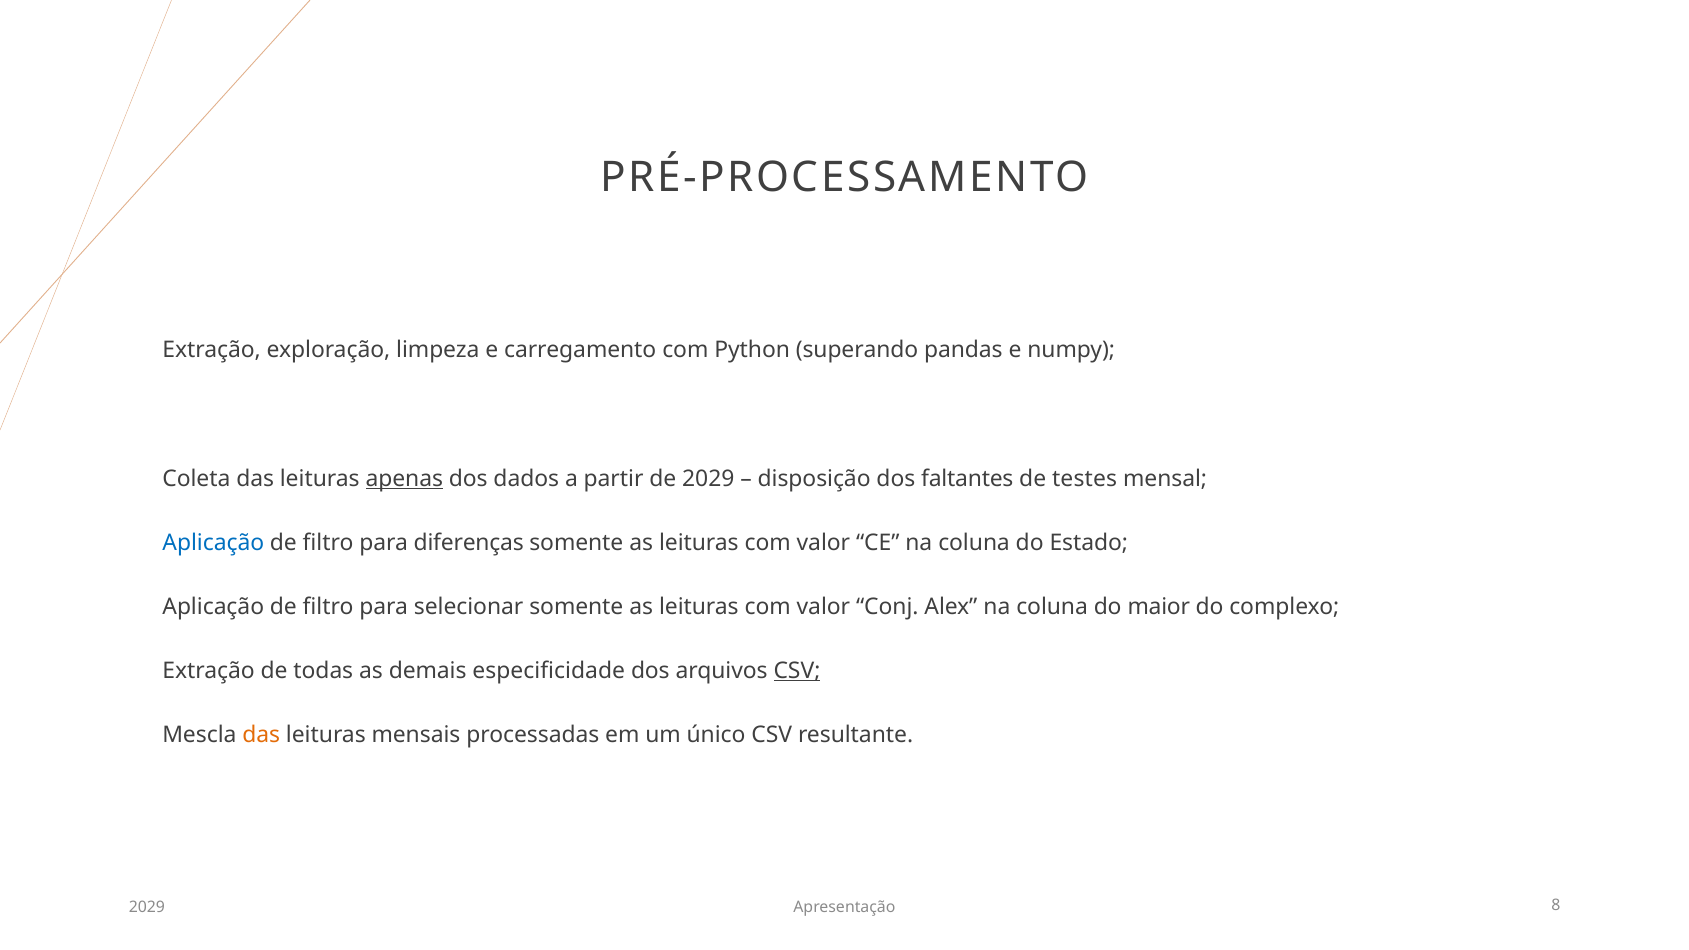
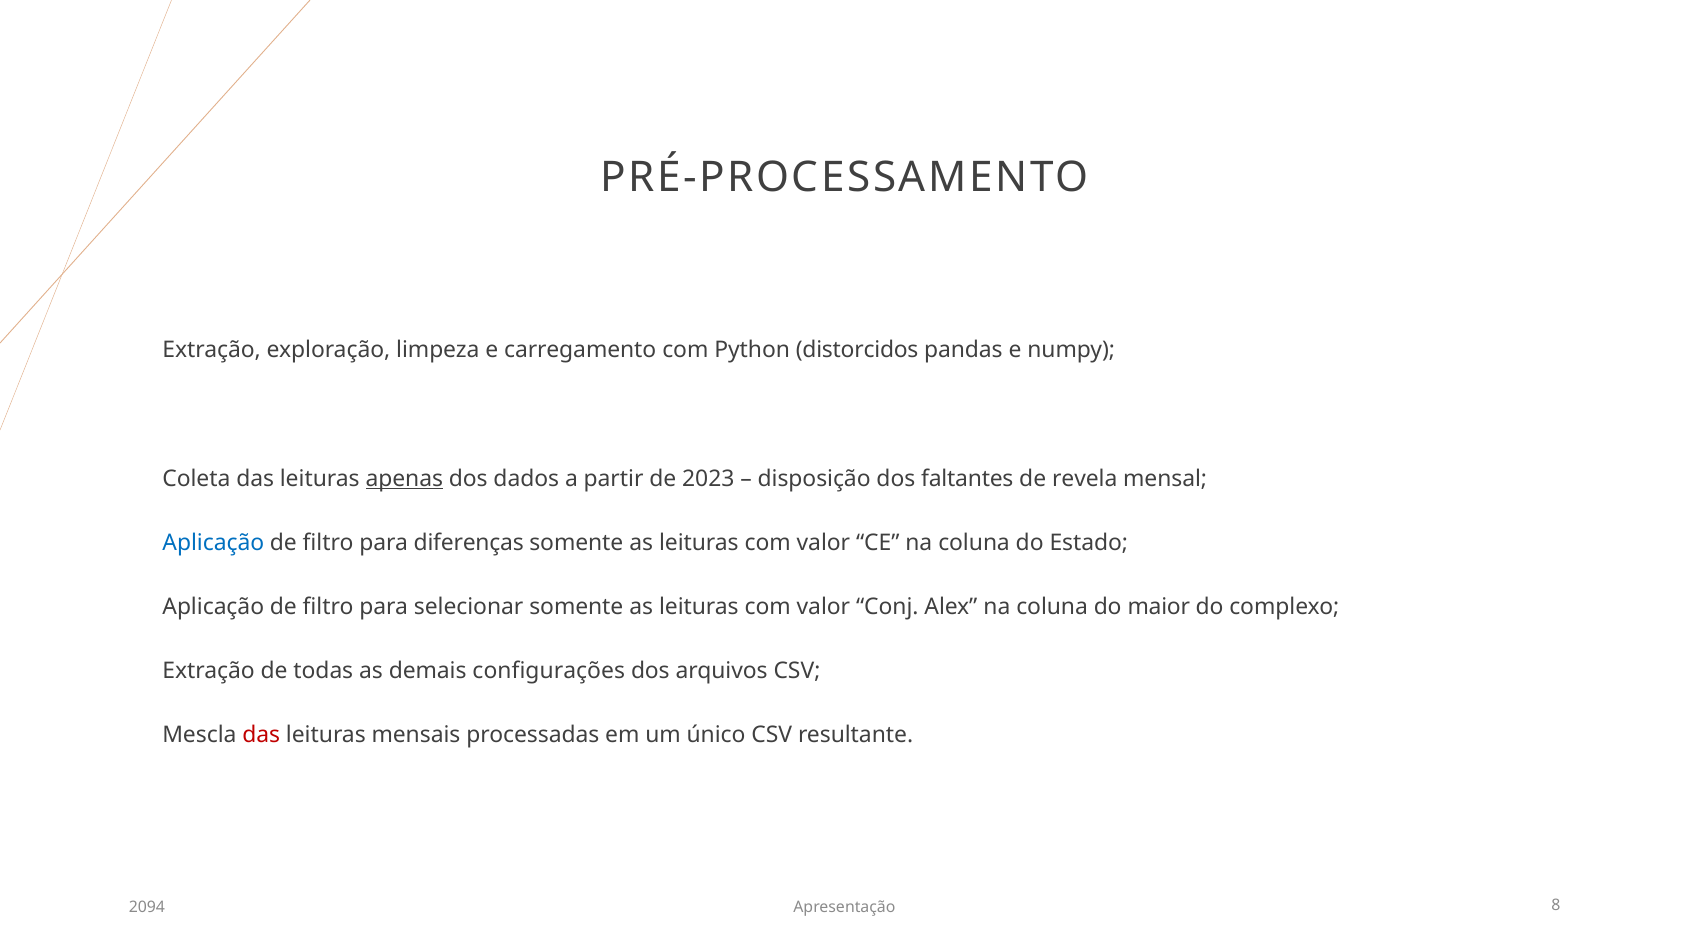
superando: superando -> distorcidos (857, 350)
de 2029: 2029 -> 2023 (708, 479)
testes: testes -> revela (1085, 479)
especificidade: especificidade -> configurações (549, 671)
CSV underline: present -> none (797, 671)
das colour: orange -> red (261, 735)
2029: 2029 -> 2094 (147, 907)
